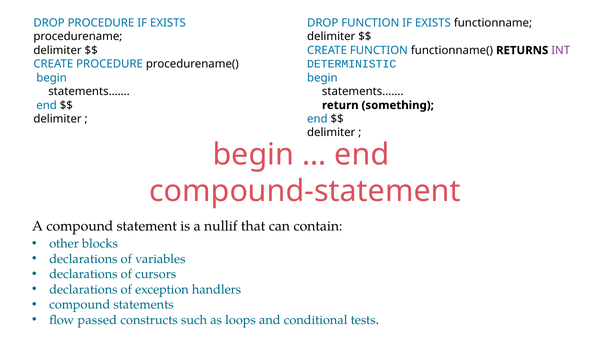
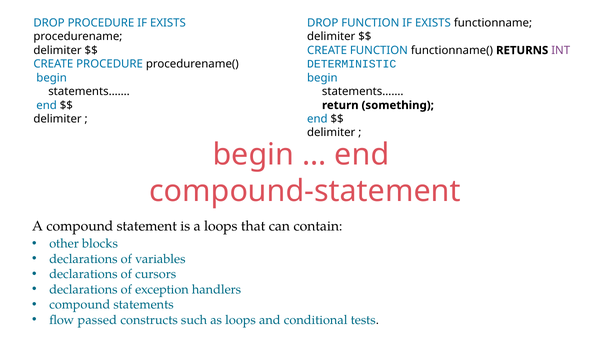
a nullif: nullif -> loops (221, 226)
